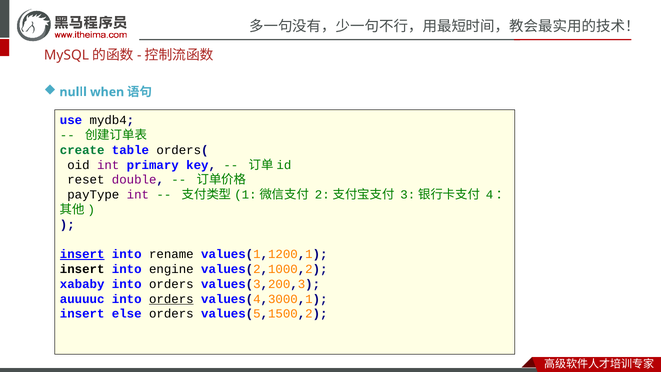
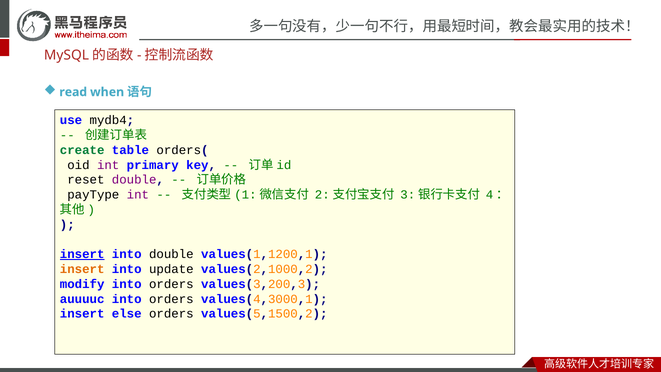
nulll: nulll -> read (73, 92)
into rename: rename -> double (171, 254)
insert colour: black -> orange (82, 269)
engine: engine -> update (171, 269)
xababy: xababy -> modify (82, 284)
orders underline: present -> none (171, 299)
